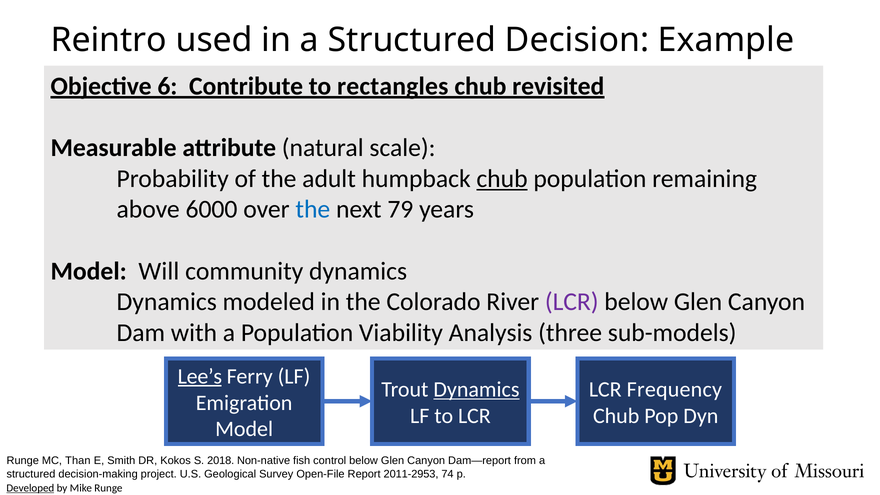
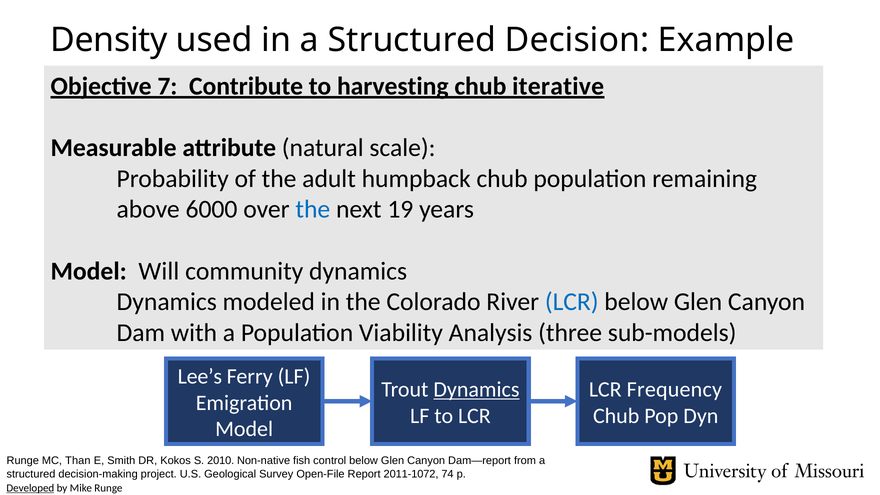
Reintro: Reintro -> Density (109, 40)
6: 6 -> 7 (167, 86)
rectangles: rectangles -> harvesting (393, 86)
revisited: revisited -> iterative (558, 86)
chub underline: present -> none (502, 179)
79: 79 -> 19 (400, 209)
LCR colour: purple -> blue (572, 302)
Lee’s underline: present -> none (200, 376)
2018: 2018 -> 2010 (221, 461)
2011-2953: 2011-2953 -> 2011-1072 (411, 474)
